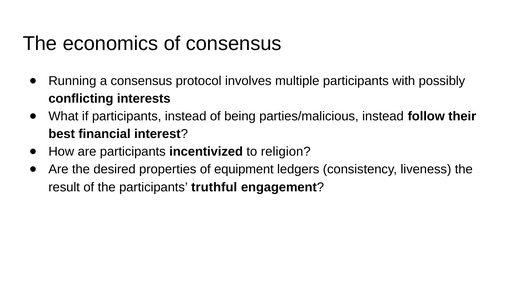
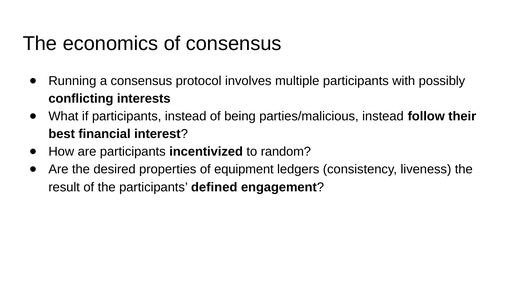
religion: religion -> random (286, 152)
truthful: truthful -> defined (214, 188)
